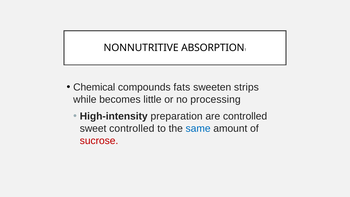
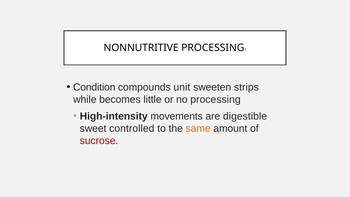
NONNUTRITIVE ABSORPTION: ABSORPTION -> PROCESSING (213, 48)
Chemical: Chemical -> Condition (94, 87)
fats: fats -> unit (182, 87)
preparation: preparation -> movements (177, 116)
are controlled: controlled -> digestible (245, 116)
same colour: blue -> orange (198, 128)
